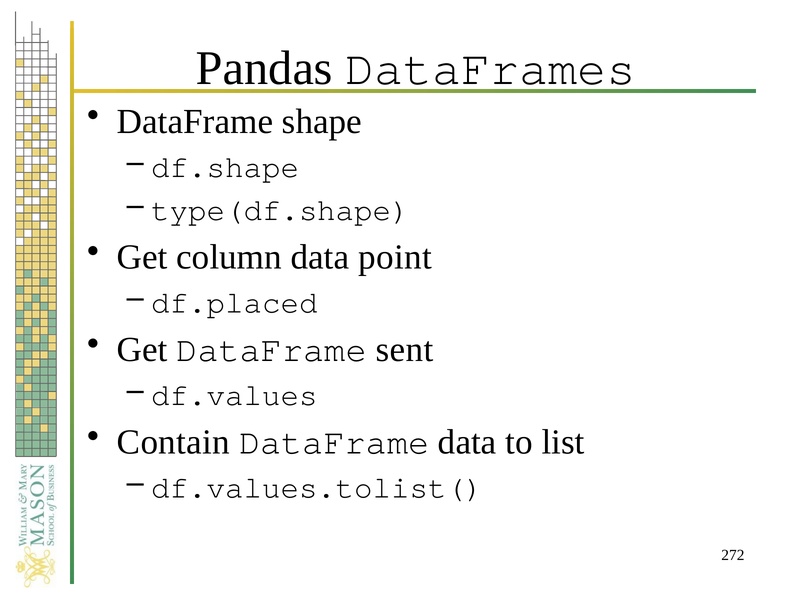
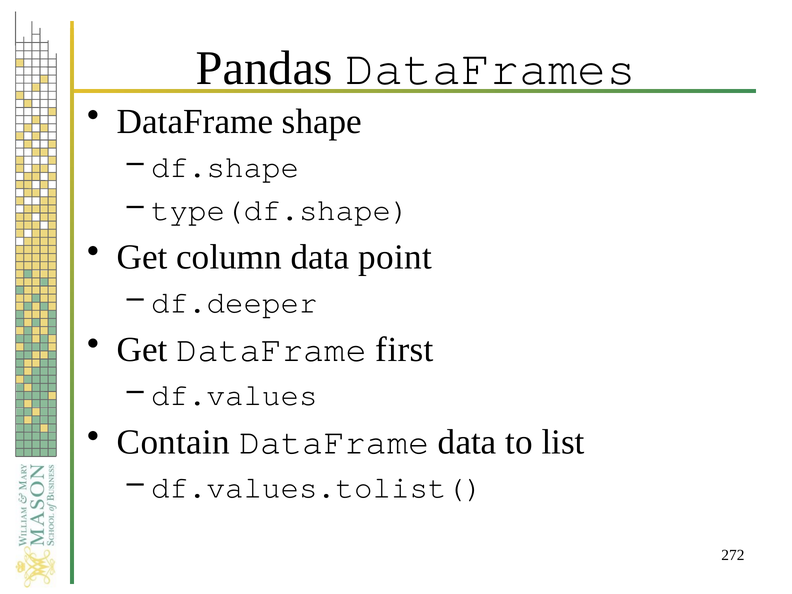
df.placed: df.placed -> df.deeper (235, 303)
sent: sent -> first (404, 350)
